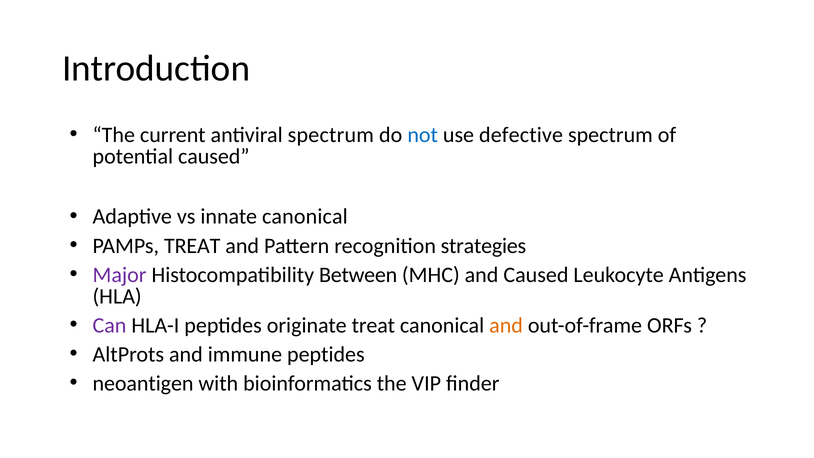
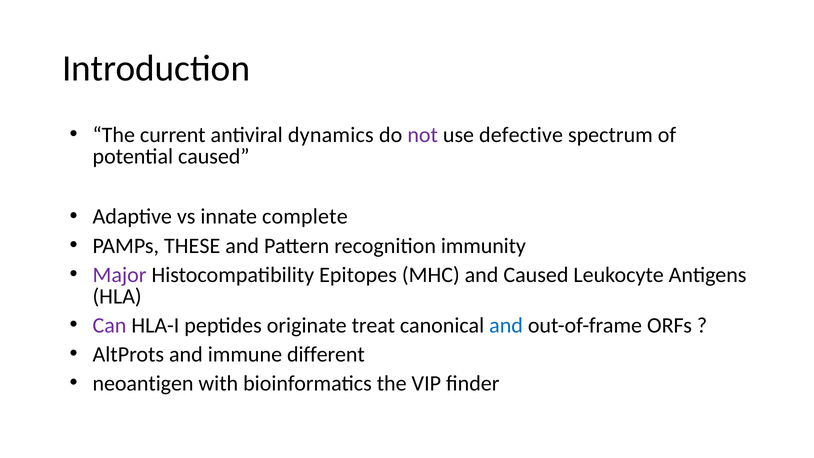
antiviral spectrum: spectrum -> dynamics (331, 135)
not colour: blue -> purple (423, 135)
innate canonical: canonical -> complete (305, 217)
PAMPs TREAT: TREAT -> THESE (192, 246)
strategies: strategies -> immunity (483, 246)
Between: Between -> Epitopes (358, 275)
and colour: orange -> blue (506, 325)
immune peptides: peptides -> different (326, 354)
